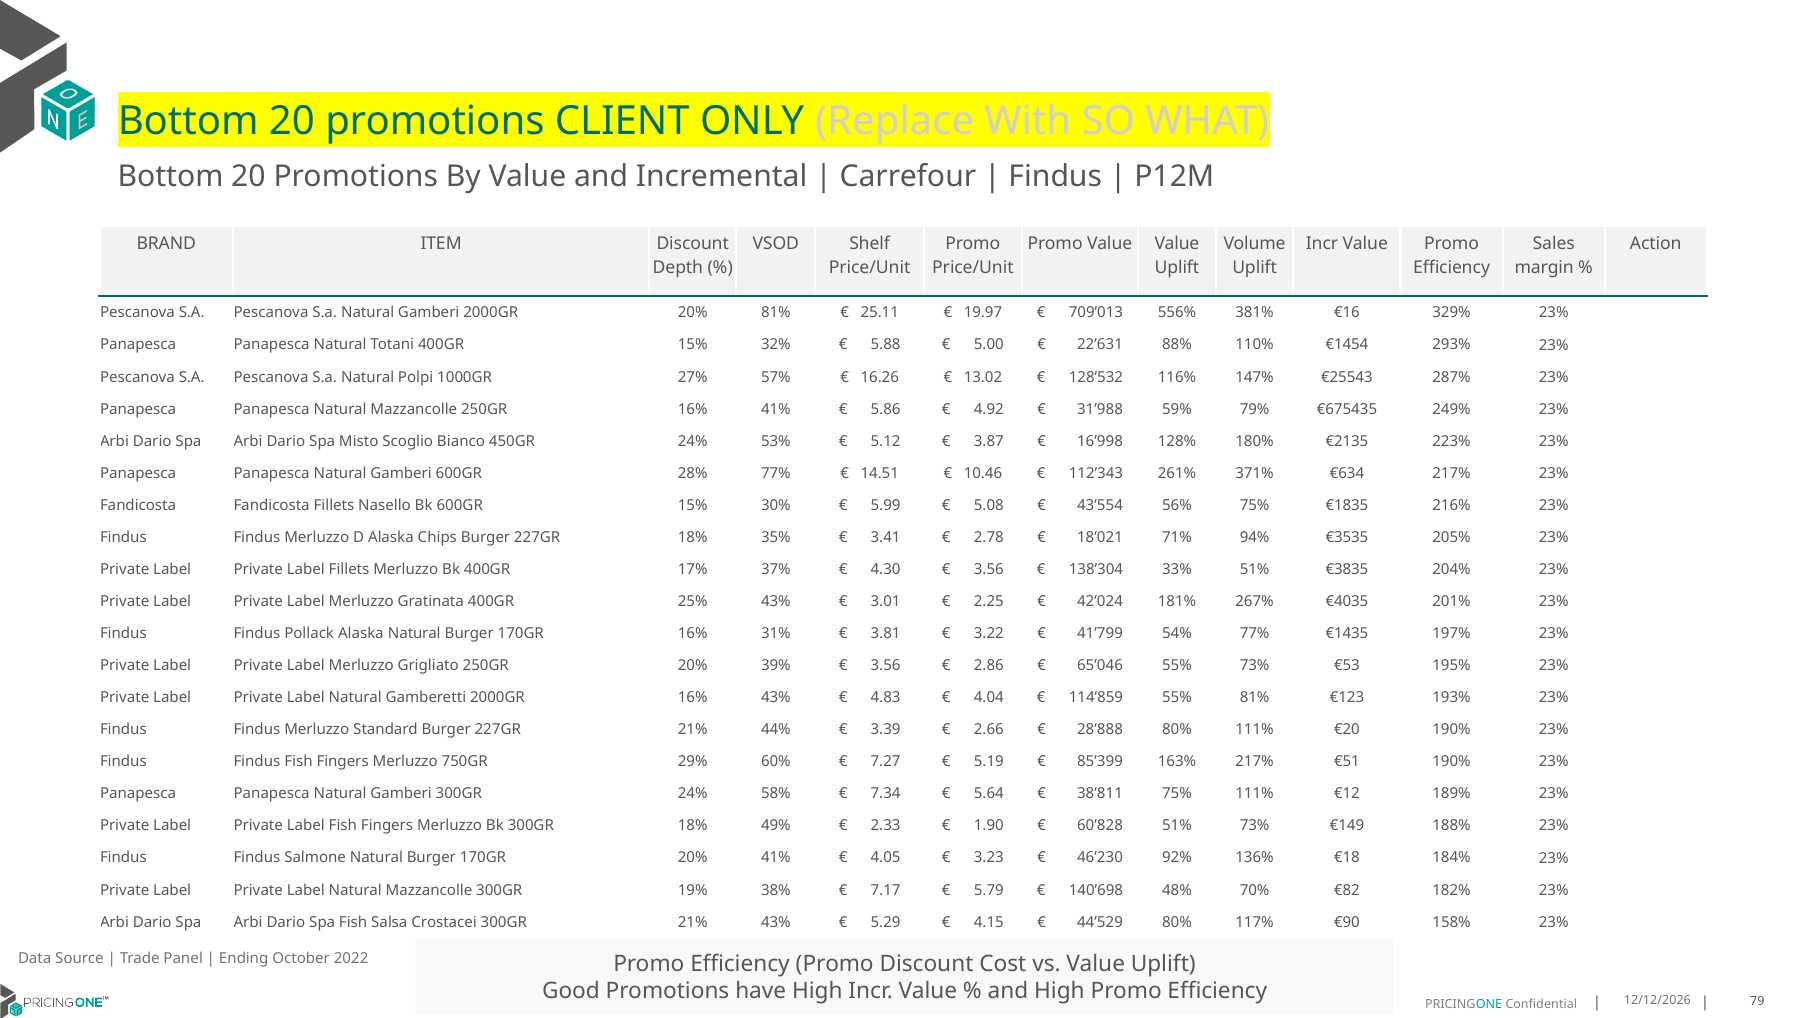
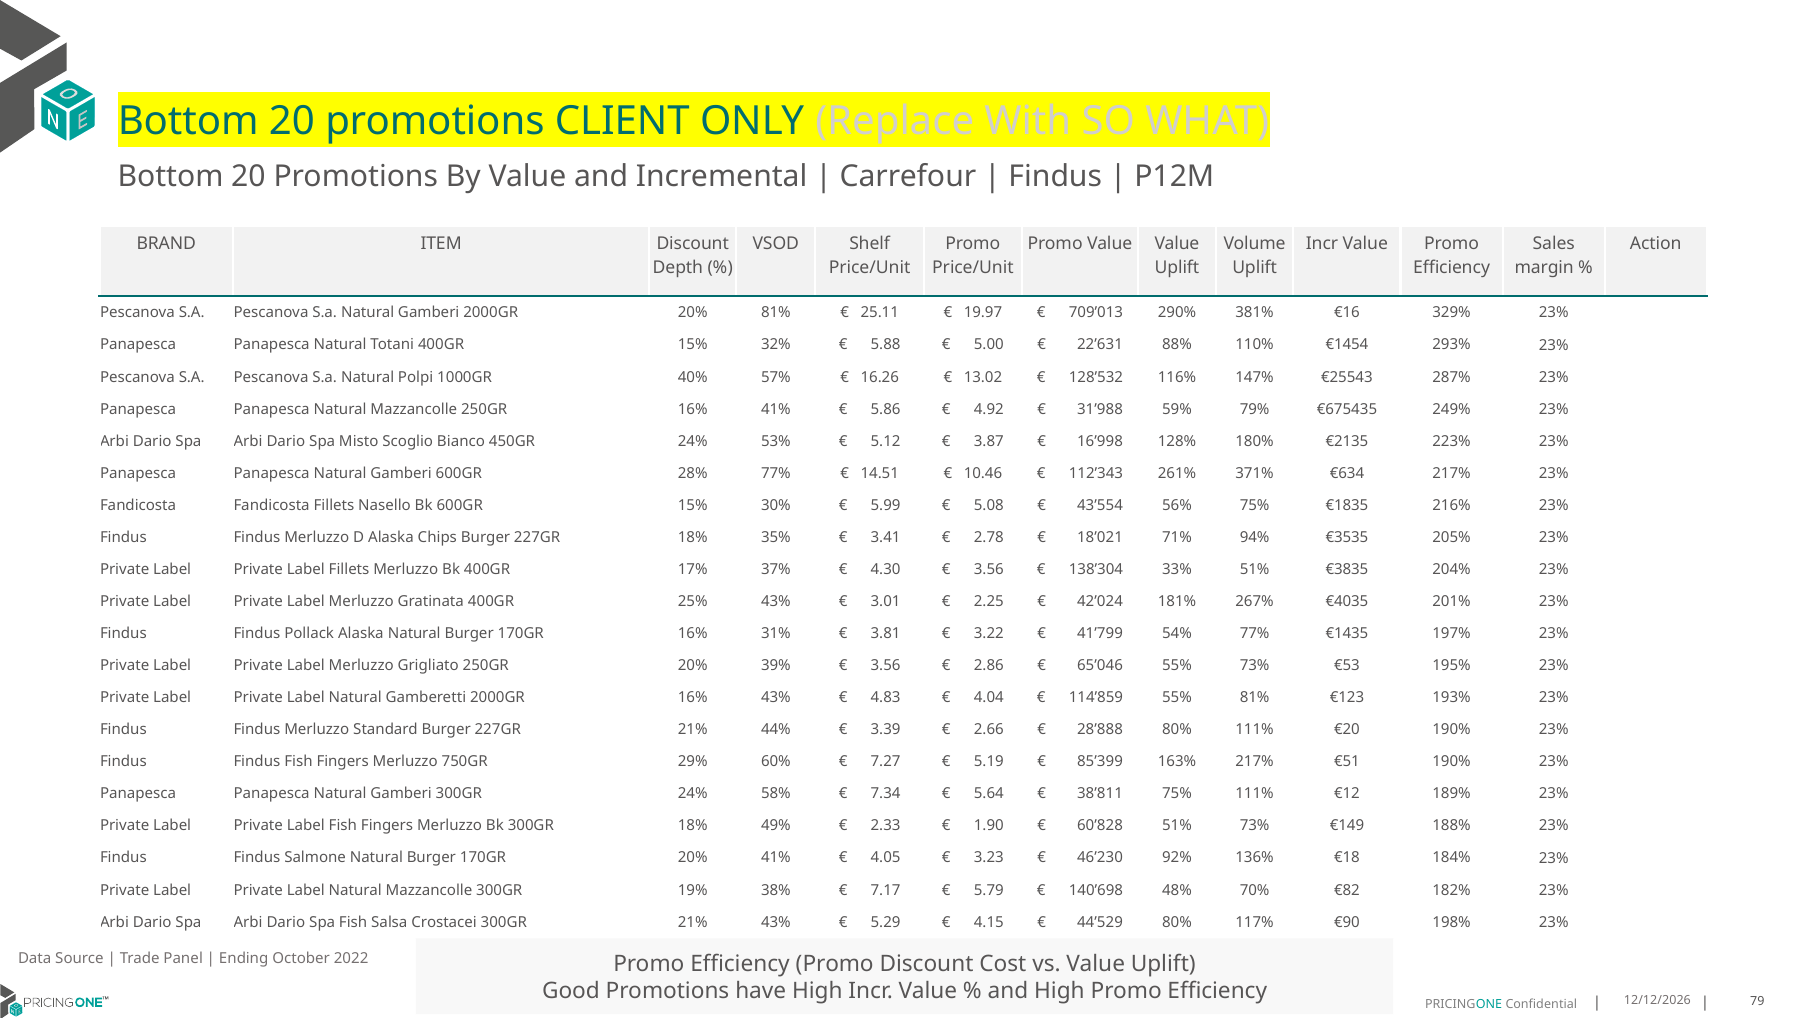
556%: 556% -> 290% (1177, 313)
27%: 27% -> 40% (693, 377)
158%: 158% -> 198% (1452, 922)
